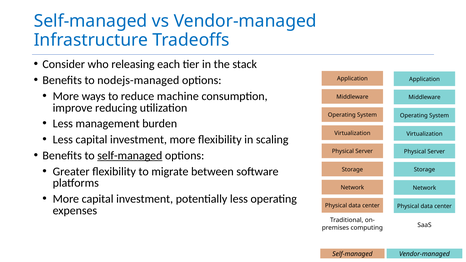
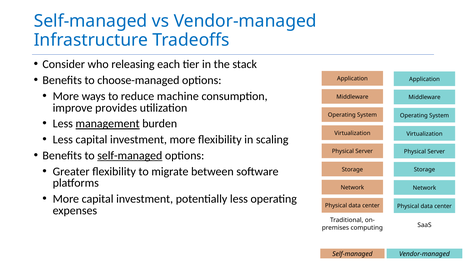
nodejs-managed: nodejs-managed -> choose-managed (138, 80)
reducing: reducing -> provides (116, 108)
management underline: none -> present (108, 124)
